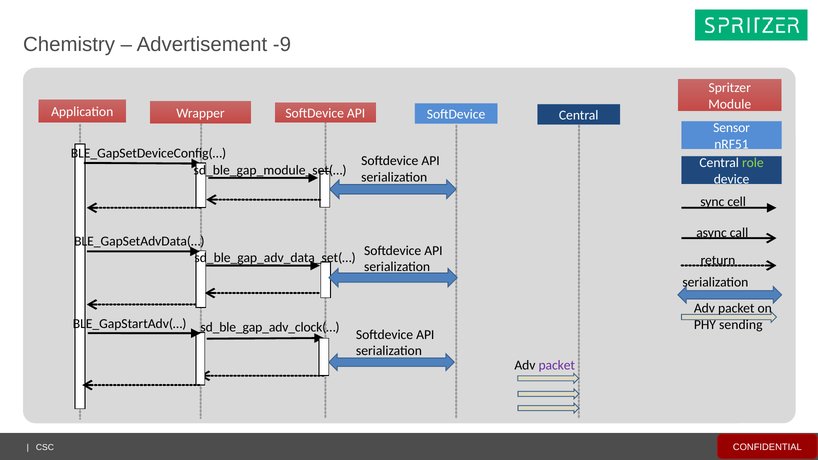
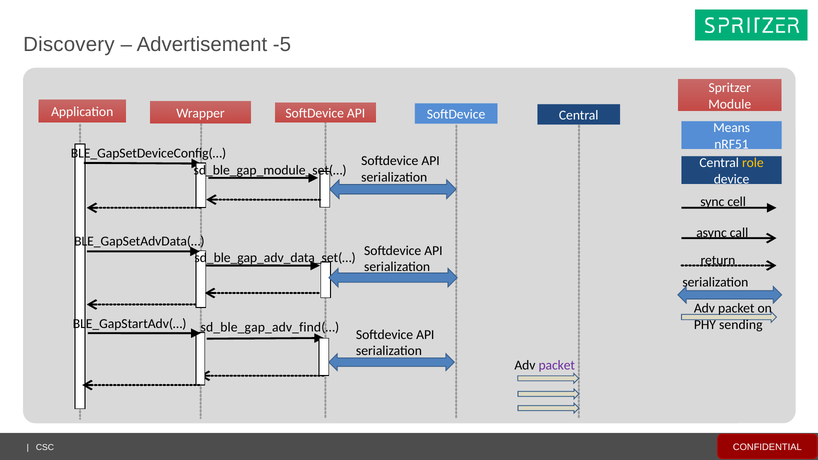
Chemistry: Chemistry -> Discovery (69, 45)
-9: -9 -> -5 (282, 45)
Sensor: Sensor -> Means (732, 128)
role colour: light green -> yellow (753, 163)
sd_ble_gap_adv_clock(…: sd_ble_gap_adv_clock(… -> sd_ble_gap_adv_find(… (270, 327)
